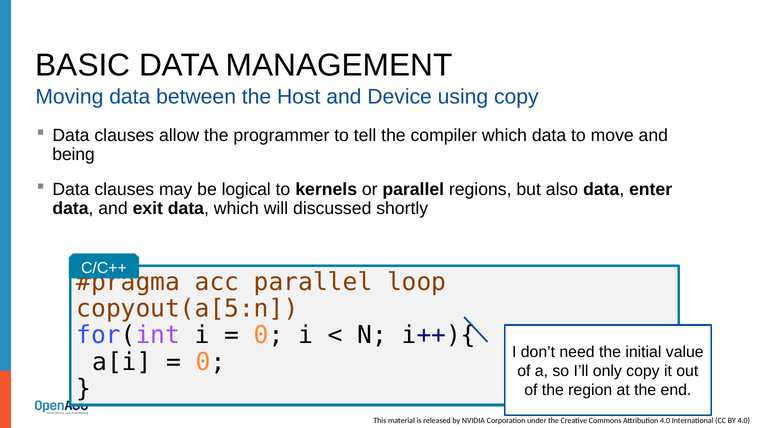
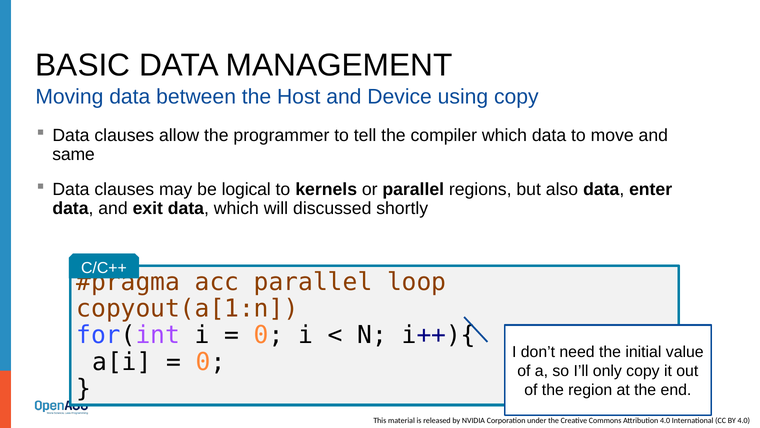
being: being -> same (74, 154)
copyout(a[5:n: copyout(a[5:n -> copyout(a[1:n (187, 308)
